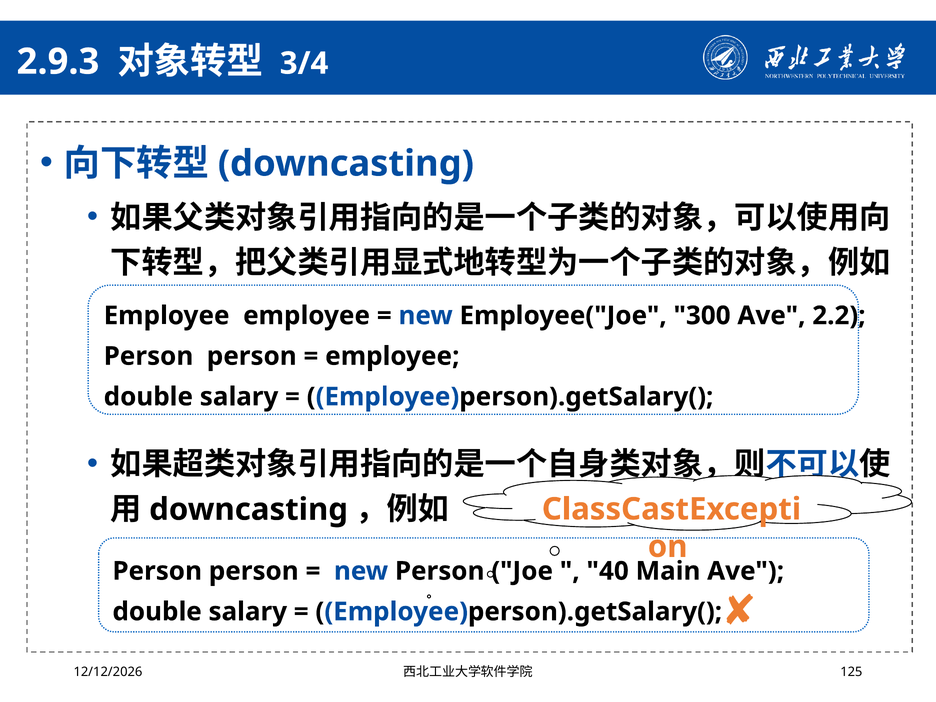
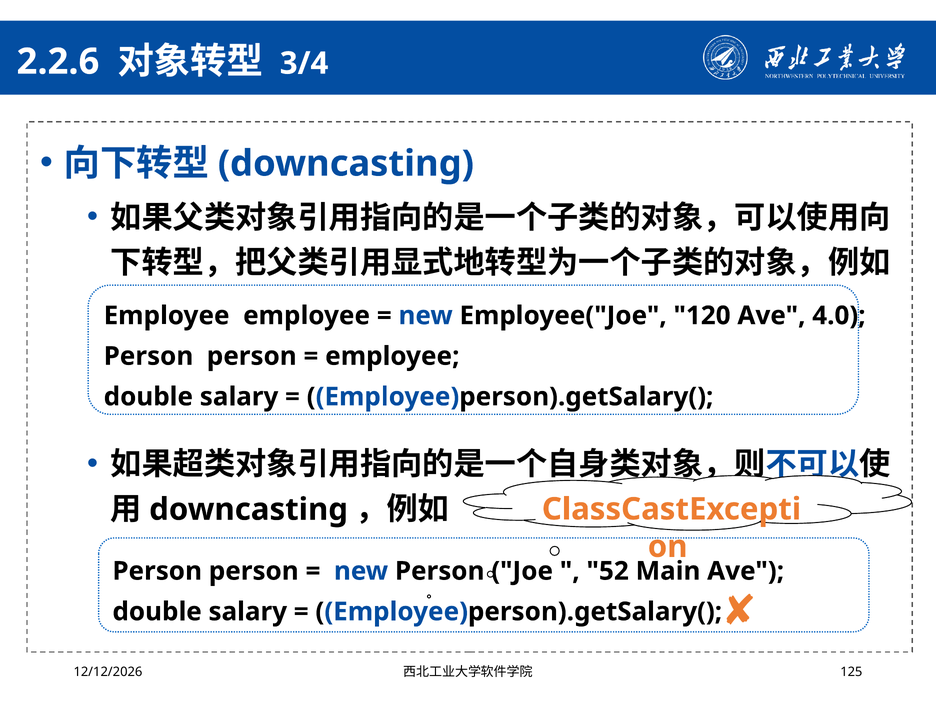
2.9.3: 2.9.3 -> 2.2.6 (58, 62)
300: 300 -> 120 (702, 316)
2.2: 2.2 -> 4.0 (839, 316)
40: 40 -> 52 (608, 571)
